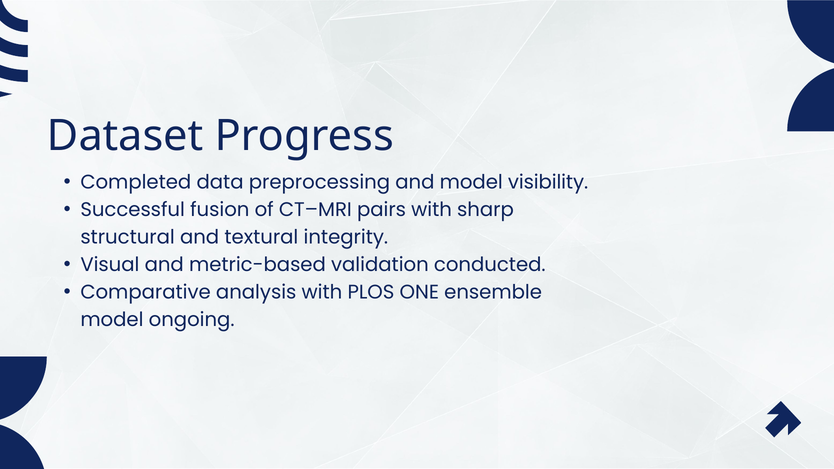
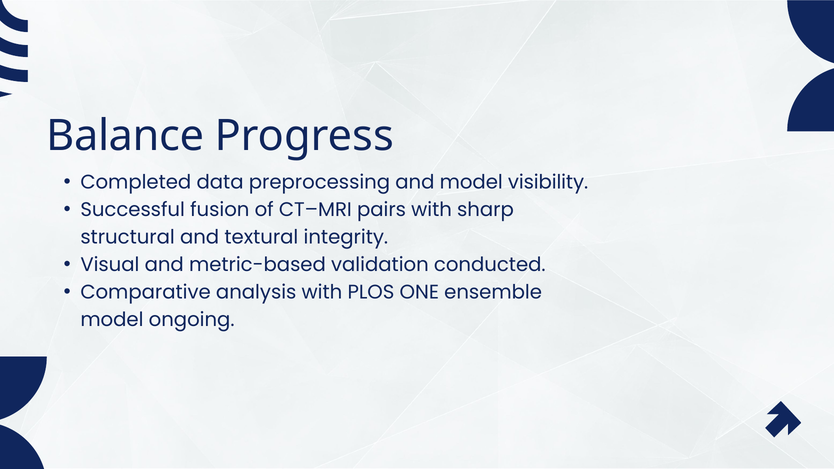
Dataset: Dataset -> Balance (125, 136)
